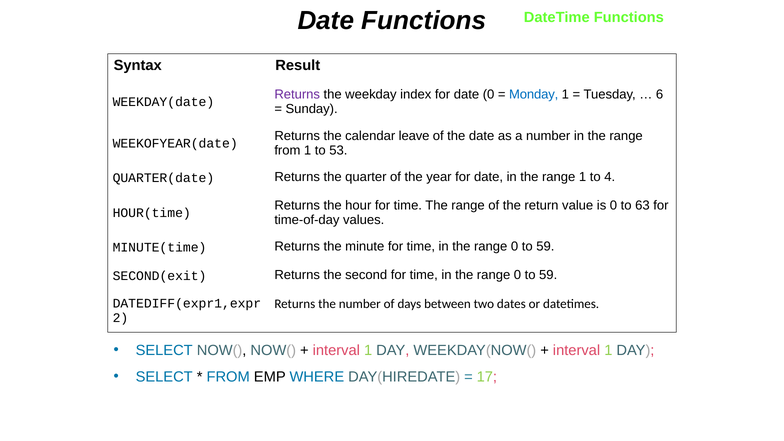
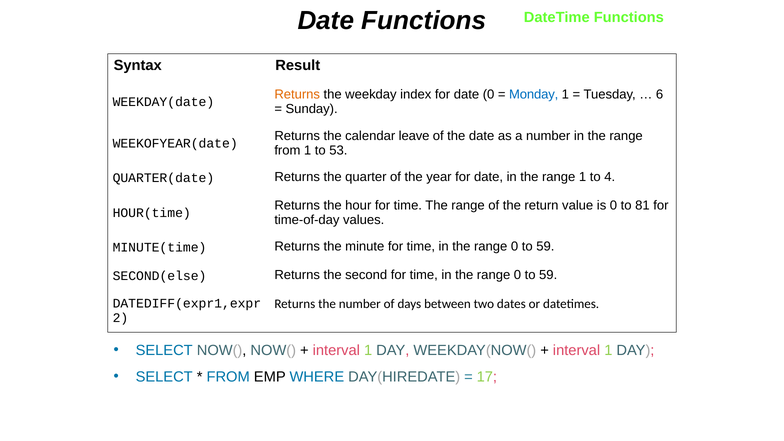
Returns colour: purple -> orange (297, 95)
63: 63 -> 81 (642, 205)
SECOND(exit: SECOND(exit -> SECOND(else (160, 276)
